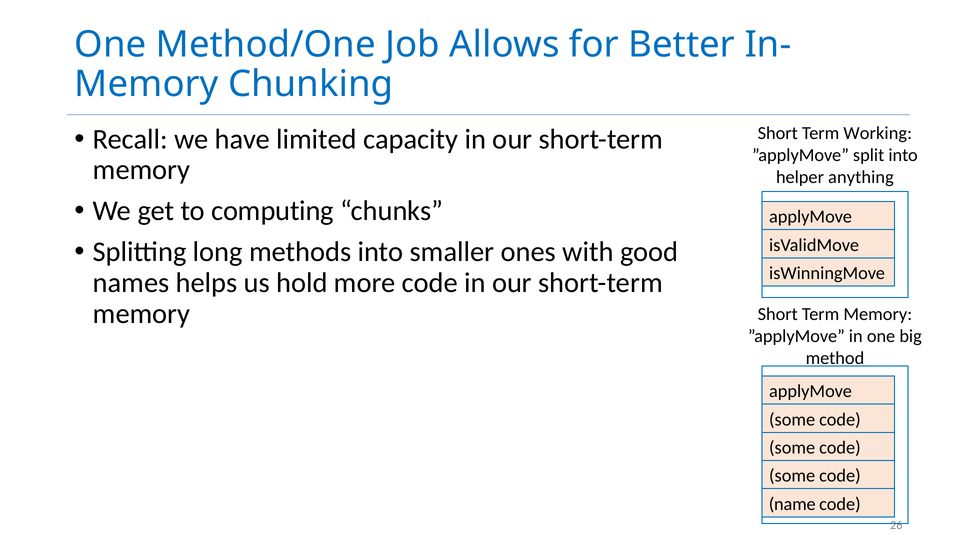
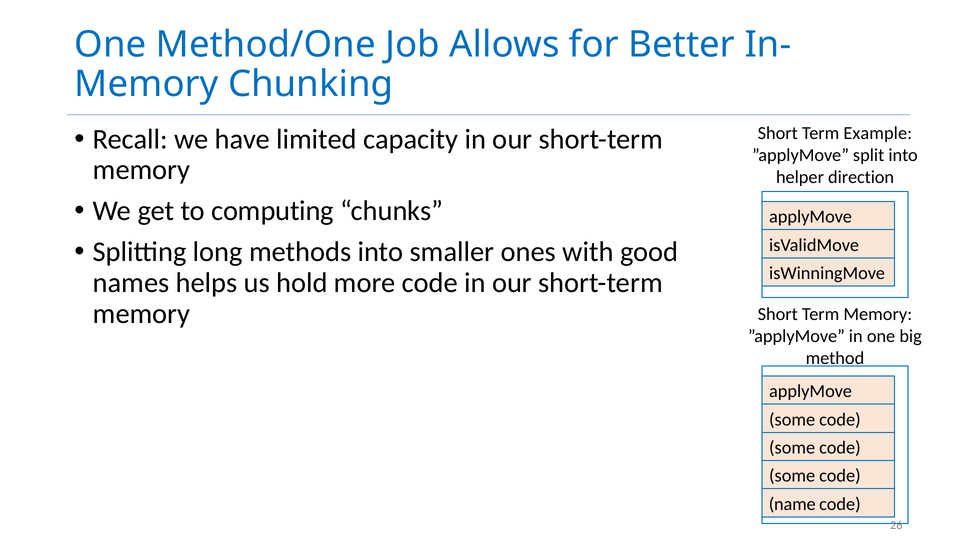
Working: Working -> Example (878, 133)
anything: anything -> direction (861, 177)
